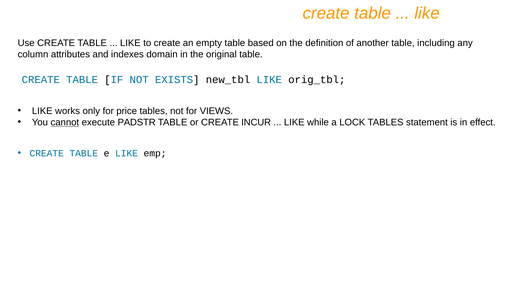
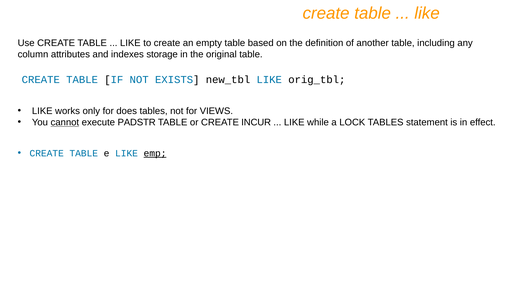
domain: domain -> storage (162, 54)
price: price -> does (127, 111)
emp underline: none -> present (155, 153)
